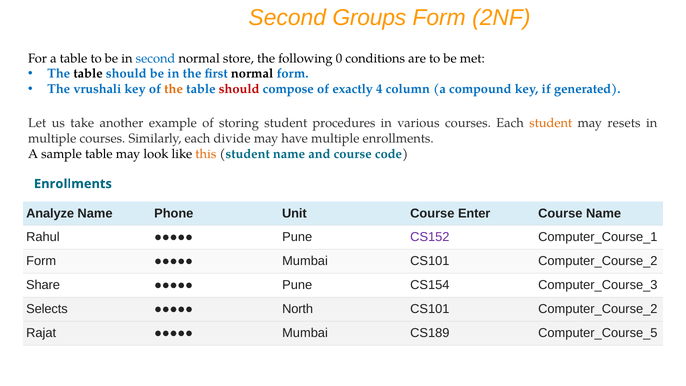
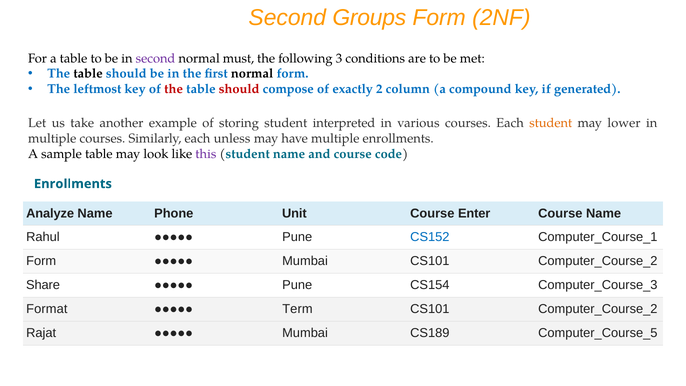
second colour: blue -> purple (156, 58)
store: store -> must (238, 58)
0: 0 -> 3 (339, 58)
vrushali: vrushali -> leftmost (97, 89)
the colour: orange -> red (174, 89)
4: 4 -> 2 (379, 89)
procedures: procedures -> interpreted (344, 123)
resets: resets -> lower (624, 123)
divide: divide -> unless (232, 138)
this colour: orange -> purple (206, 154)
CS152 colour: purple -> blue (430, 237)
Selects: Selects -> Format (47, 309)
North: North -> Term (297, 309)
